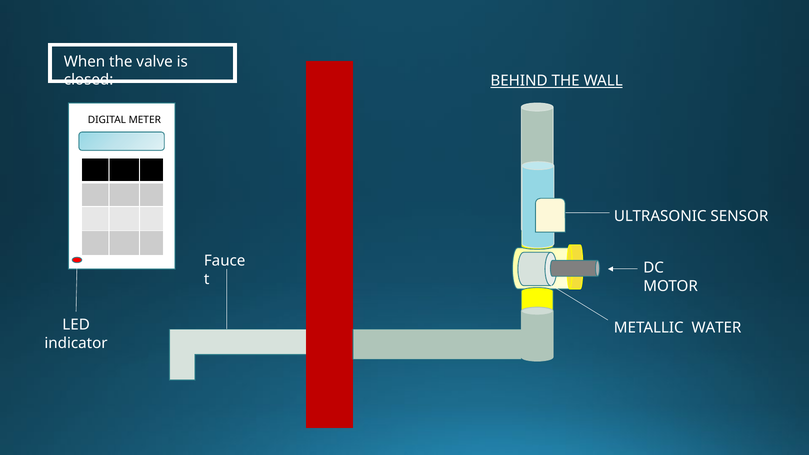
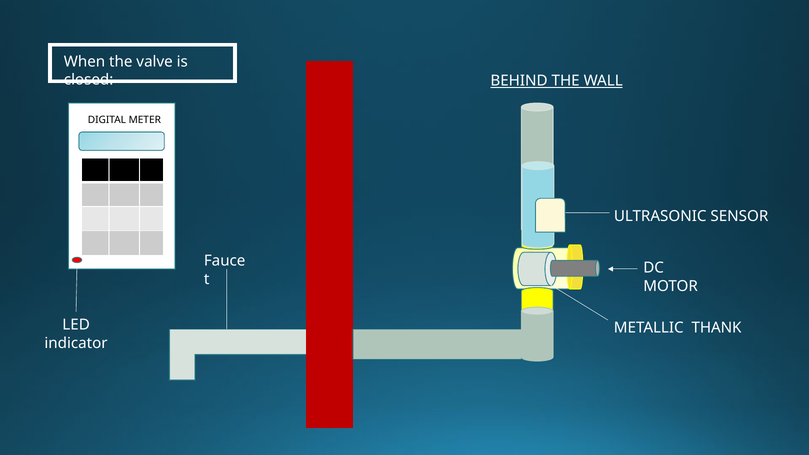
WATER: WATER -> THANK (717, 328)
